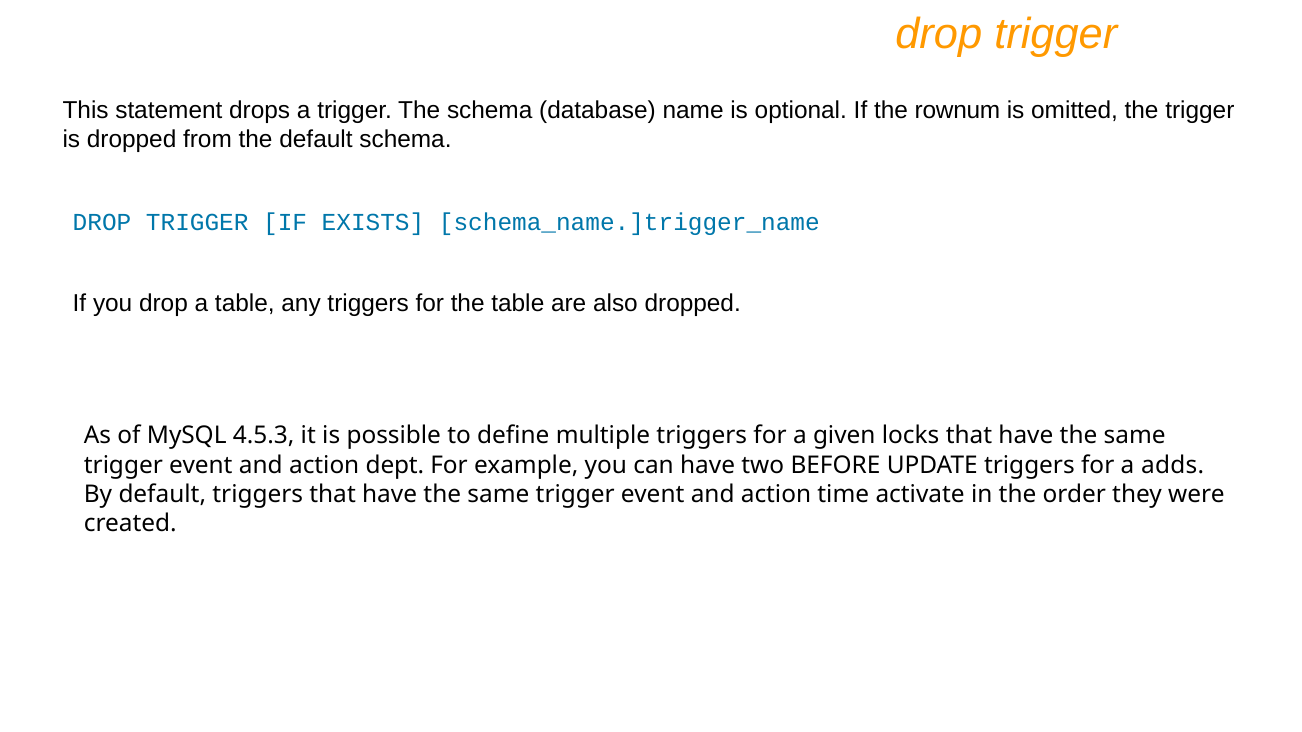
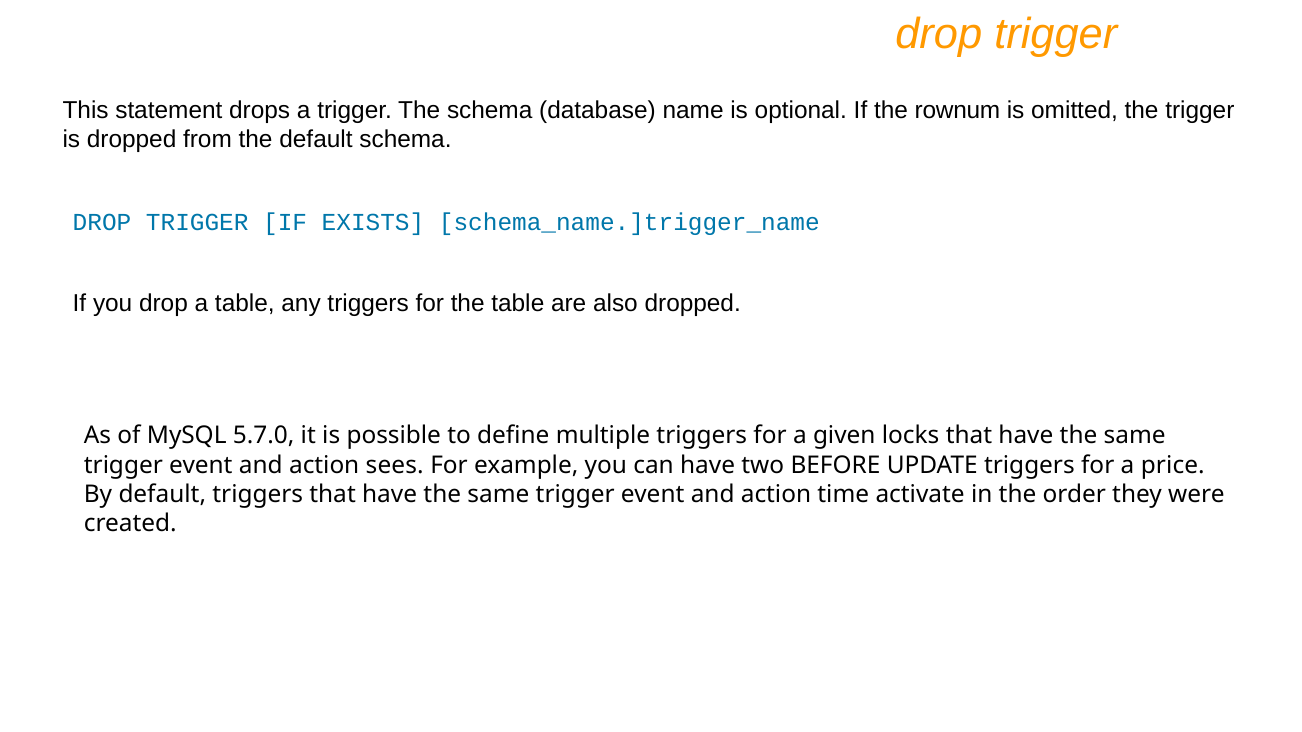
4.5.3: 4.5.3 -> 5.7.0 (264, 436)
dept: dept -> sees (395, 465)
adds: adds -> price (1173, 465)
